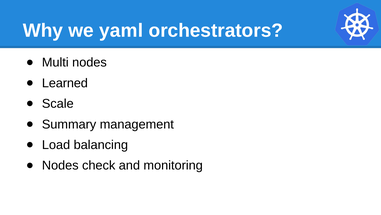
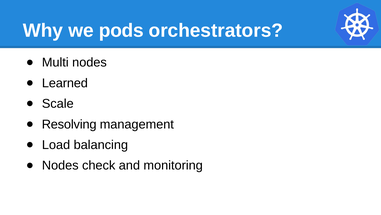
yaml: yaml -> pods (121, 30)
Summary: Summary -> Resolving (69, 124)
